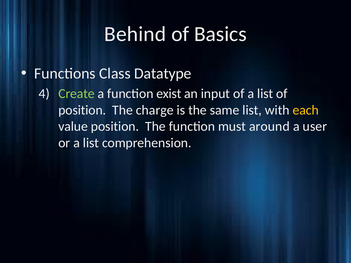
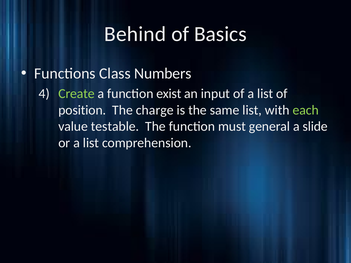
Datatype: Datatype -> Numbers (163, 74)
each colour: yellow -> light green (306, 110)
value position: position -> testable (115, 127)
around: around -> general (269, 127)
user: user -> slide (315, 127)
